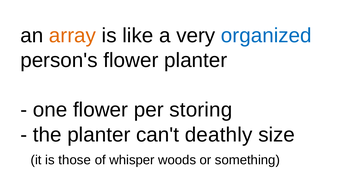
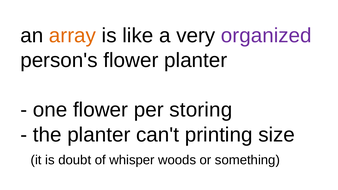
organized colour: blue -> purple (266, 36)
deathly: deathly -> printing (219, 135)
those: those -> doubt (75, 160)
